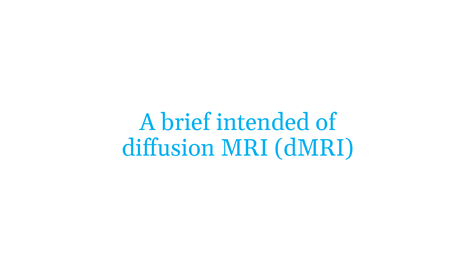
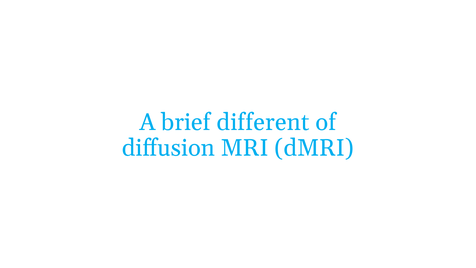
intended: intended -> different (263, 122)
